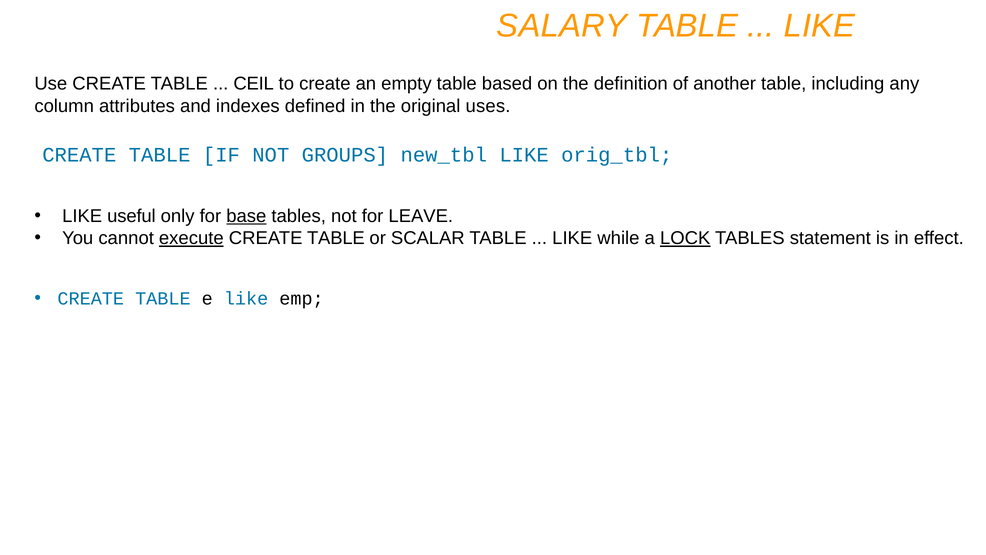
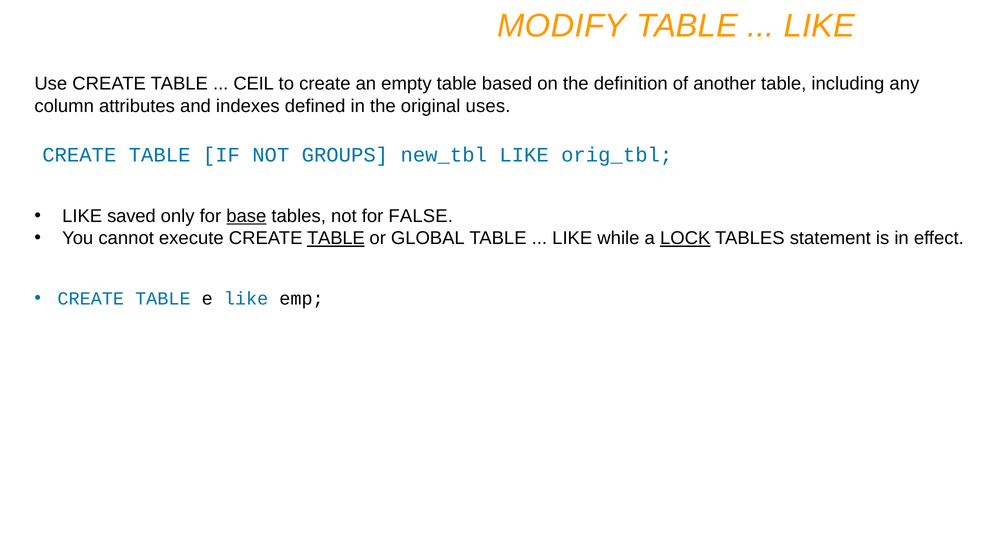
SALARY: SALARY -> MODIFY (562, 26)
useful: useful -> saved (131, 216)
LEAVE: LEAVE -> FALSE (421, 216)
execute underline: present -> none (191, 238)
TABLE underline: none -> present (336, 238)
SCALAR: SCALAR -> GLOBAL (428, 238)
